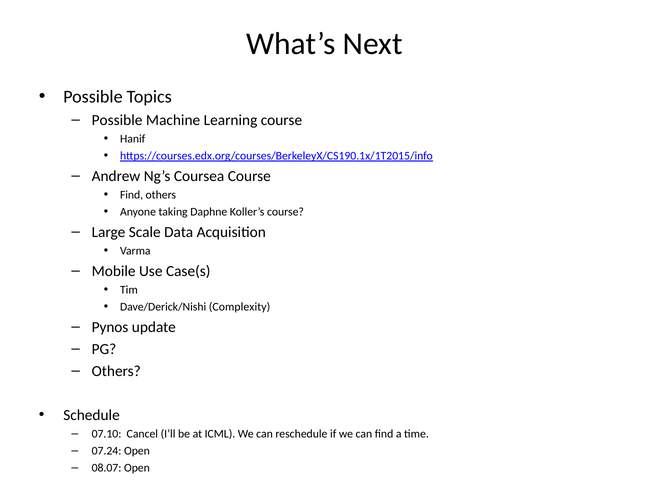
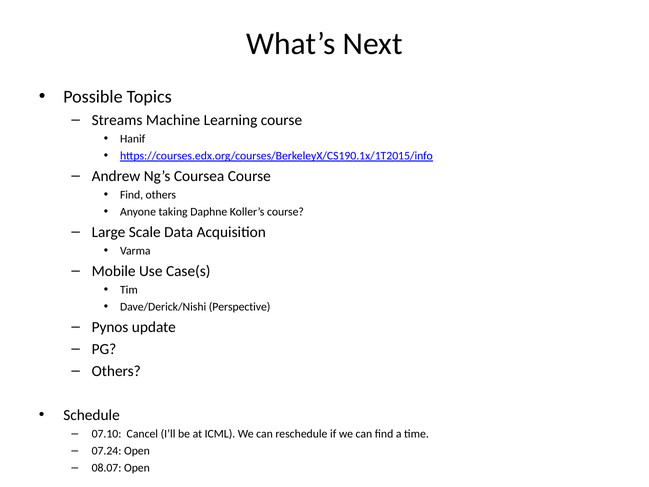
Possible: Possible -> Streams (117, 120)
Complexity: Complexity -> Perspective (240, 307)
